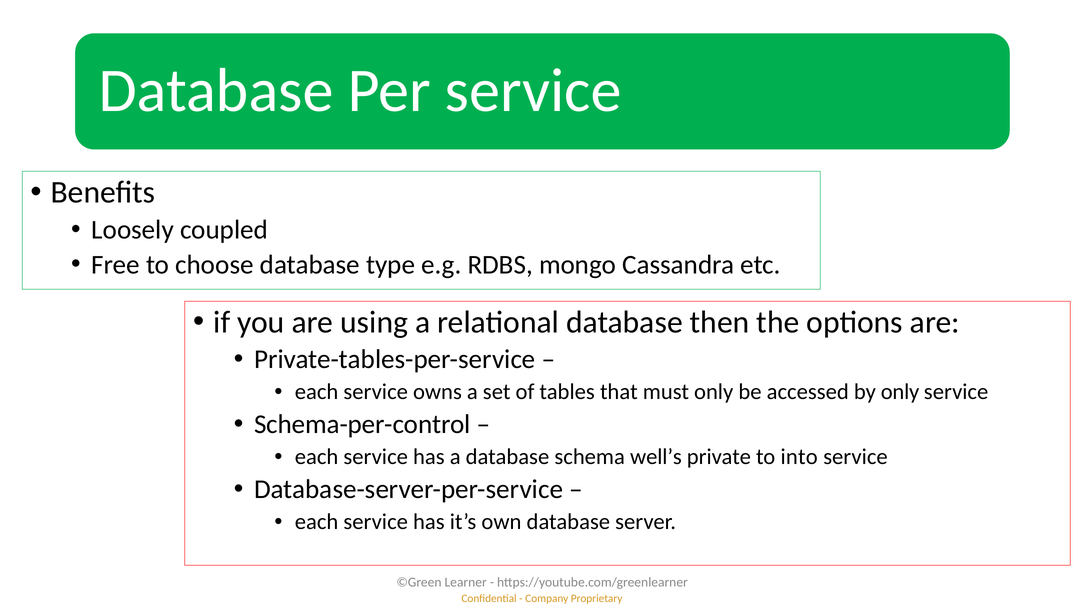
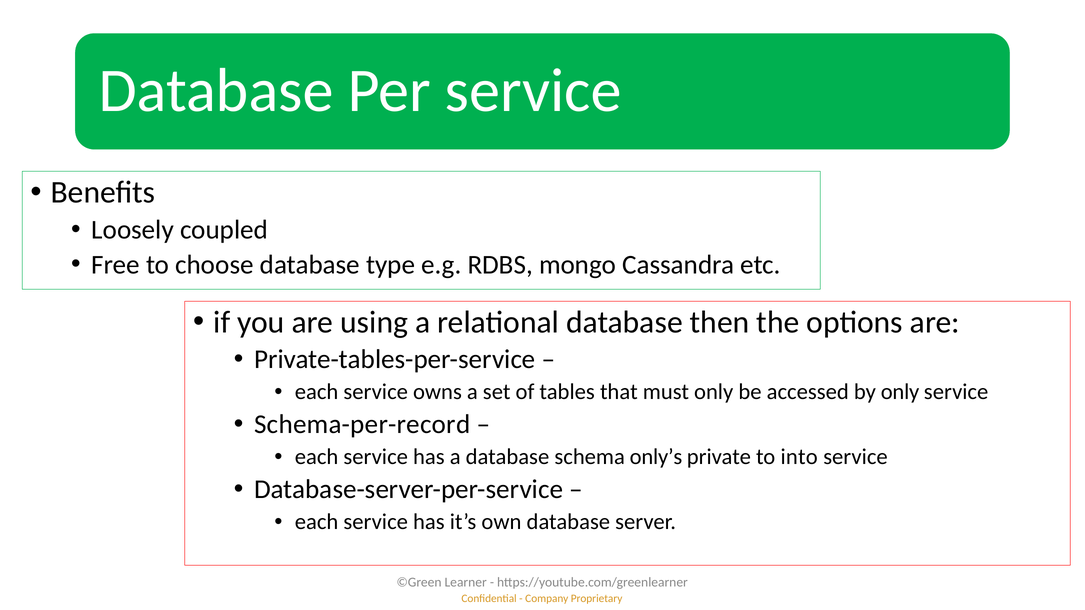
Schema-per-control: Schema-per-control -> Schema-per-record (362, 425)
well’s: well’s -> only’s (656, 457)
